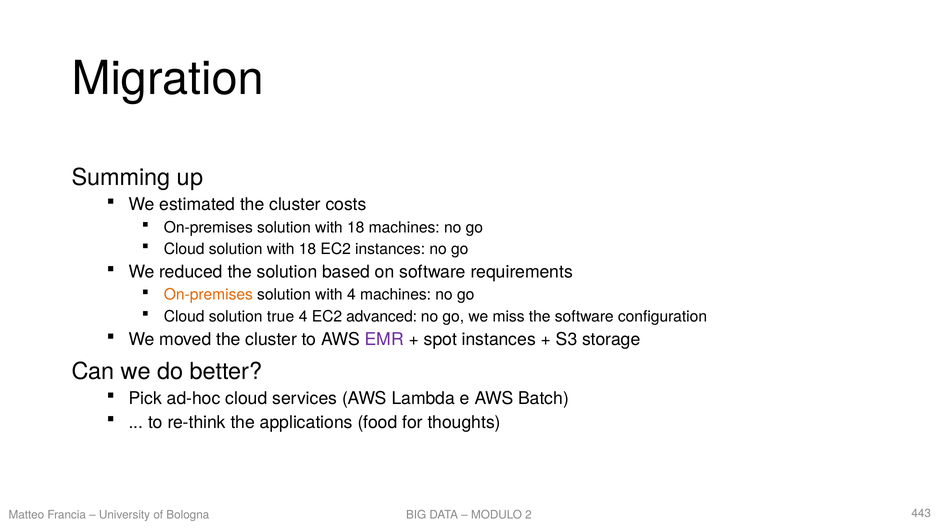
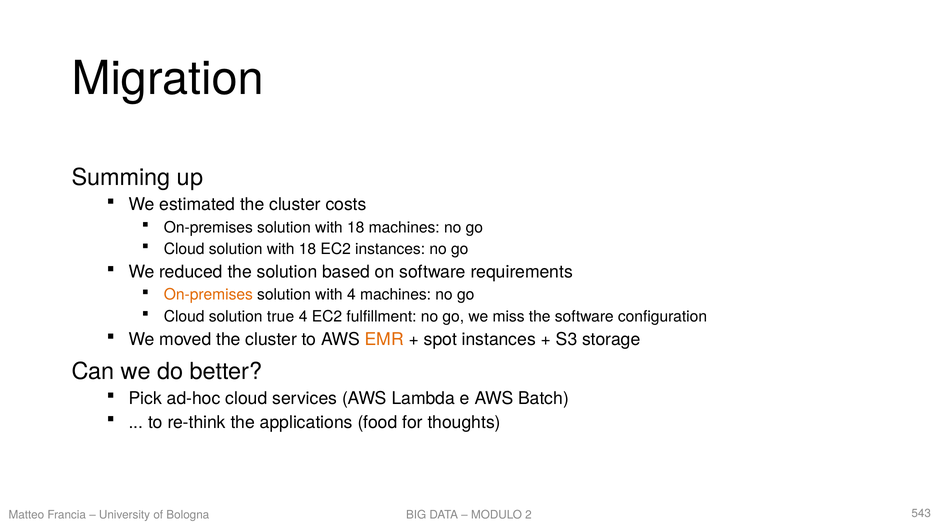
advanced: advanced -> fulfillment (382, 316)
EMR colour: purple -> orange (384, 339)
443: 443 -> 543 (921, 513)
